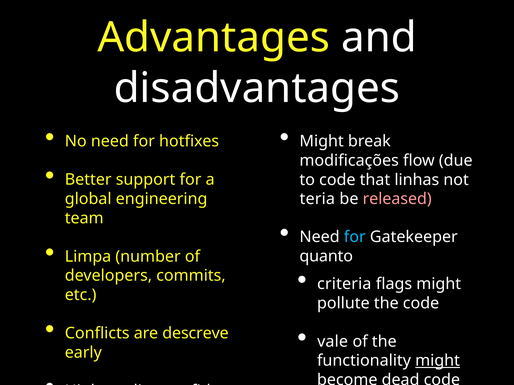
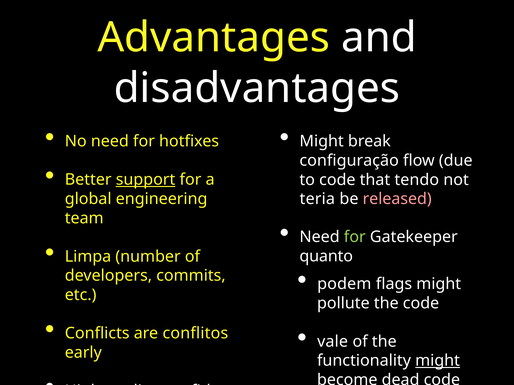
modificações: modificações -> configuração (349, 161)
support underline: none -> present (146, 180)
linhas: linhas -> tendo (417, 180)
for colour: light blue -> light green (355, 237)
criteria: criteria -> podem (344, 284)
descreve: descreve -> conflitos (195, 334)
